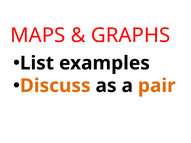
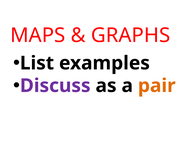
Discuss colour: orange -> purple (55, 86)
